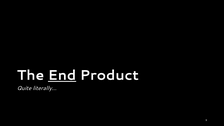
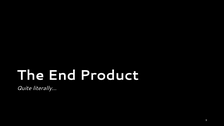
End underline: present -> none (62, 75)
